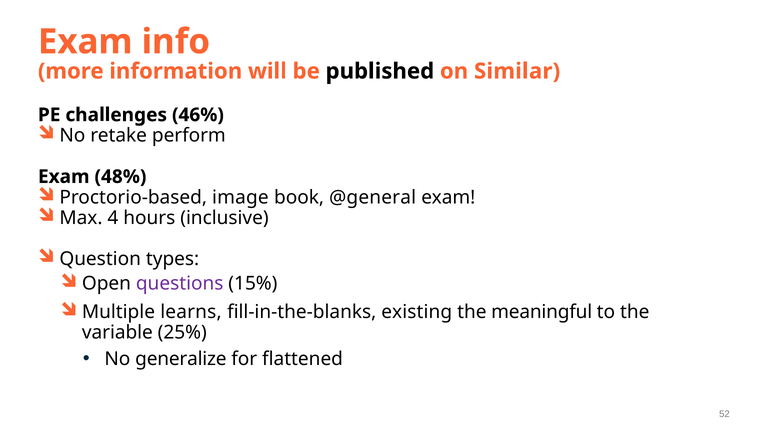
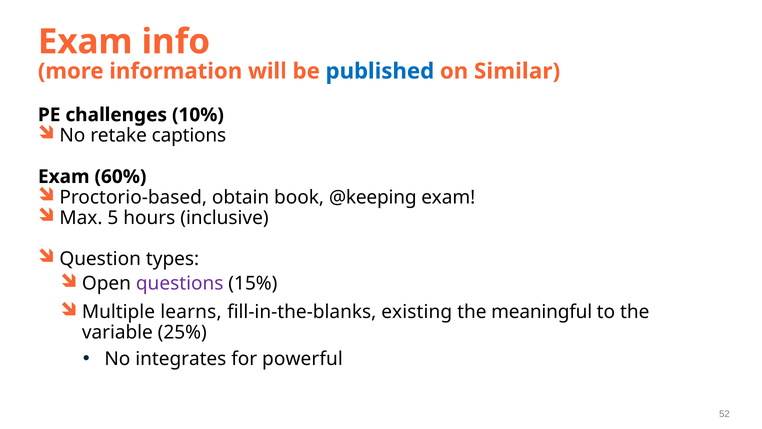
published colour: black -> blue (380, 71)
46%: 46% -> 10% (198, 115)
perform: perform -> captions (189, 135)
48%: 48% -> 60% (120, 177)
image: image -> obtain (241, 197)
@general: @general -> @keeping (373, 197)
4: 4 -> 5 (113, 218)
generalize: generalize -> integrates (181, 358)
flattened: flattened -> powerful (302, 358)
